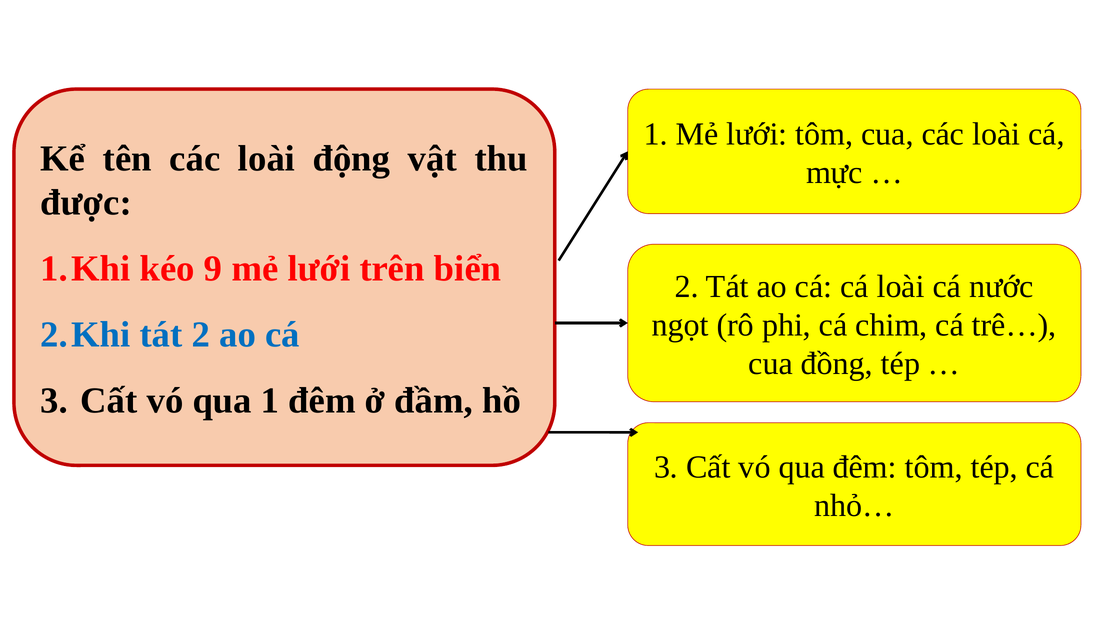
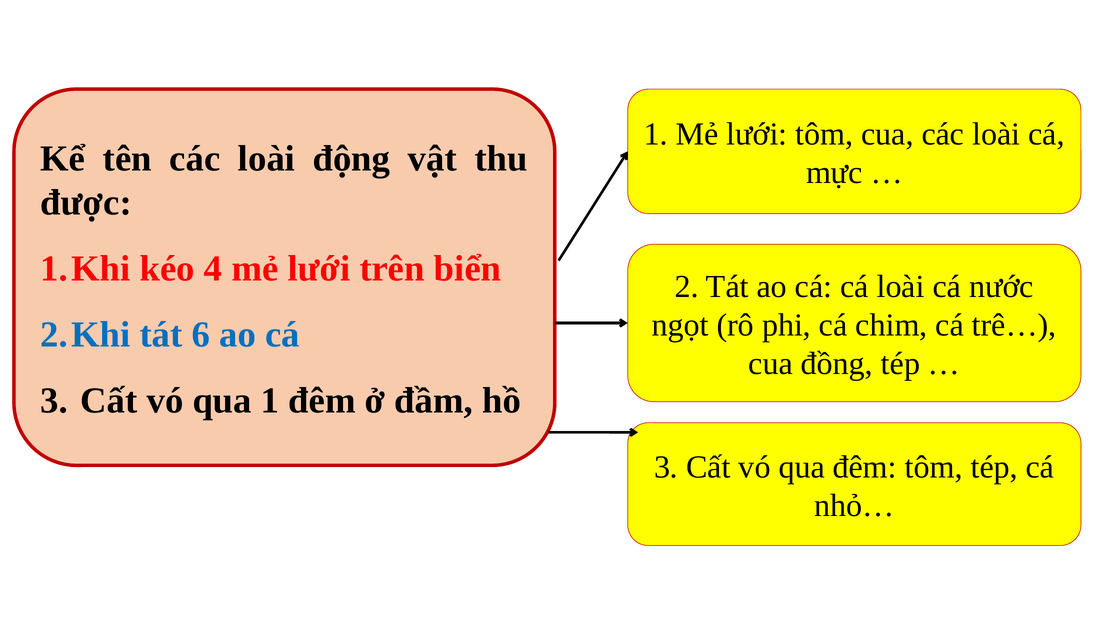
9: 9 -> 4 (213, 269)
tát 2: 2 -> 6 (201, 335)
